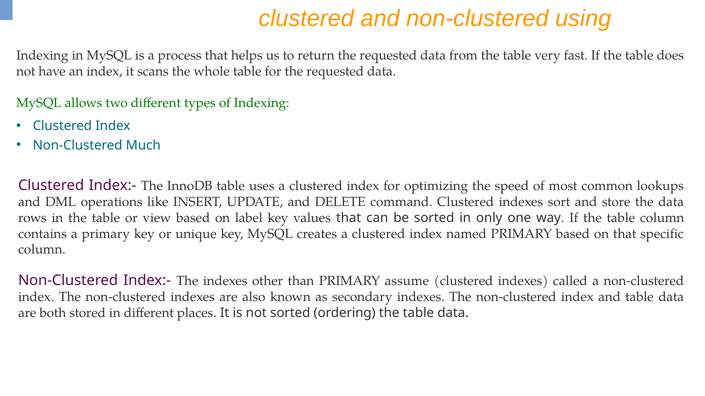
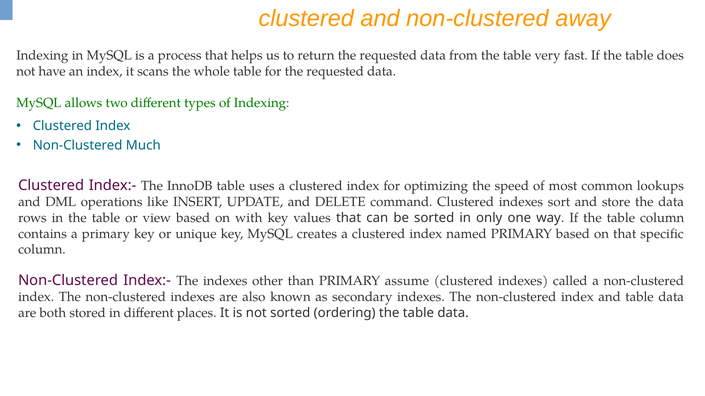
using: using -> away (583, 18)
label: label -> with (249, 218)
